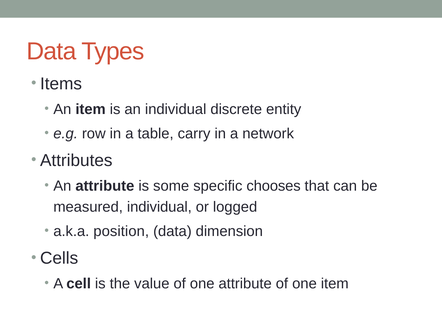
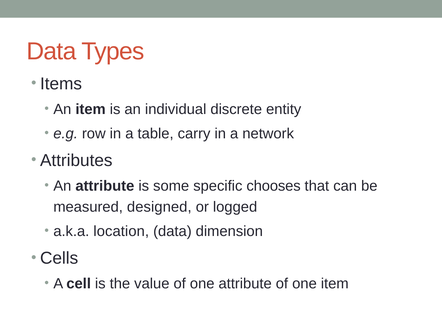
measured individual: individual -> designed (159, 207)
position: position -> location (121, 231)
